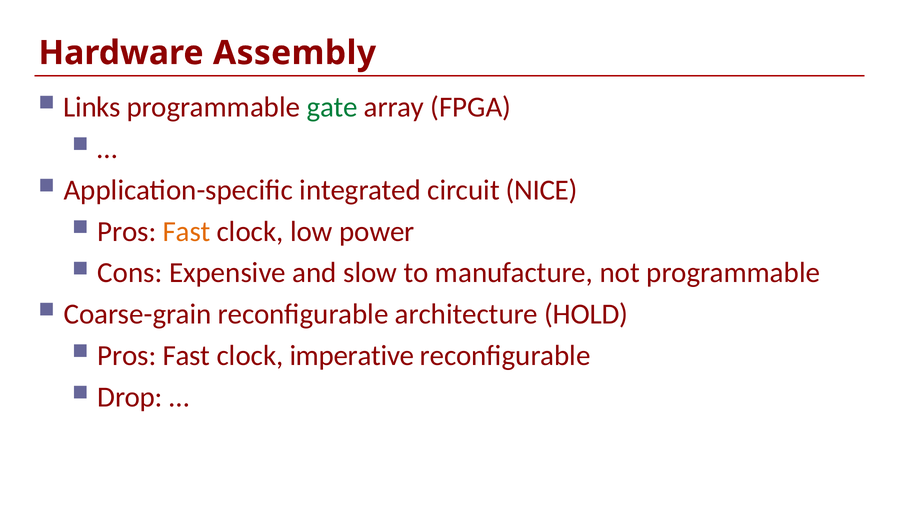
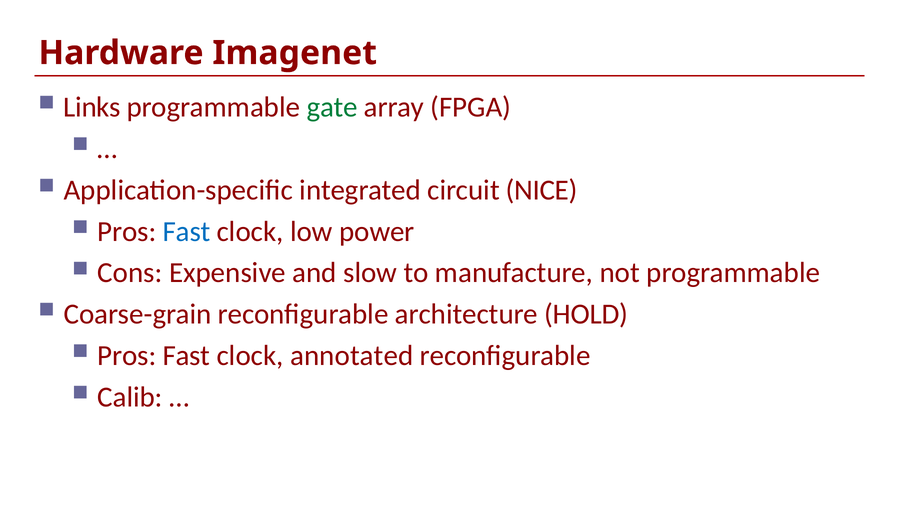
Assembly: Assembly -> Imagenet (295, 53)
Fast colour: orange -> blue (187, 231)
imperative: imperative -> annotated (352, 356)
Drop: Drop -> Calib (130, 397)
